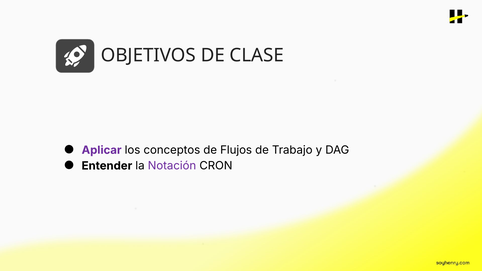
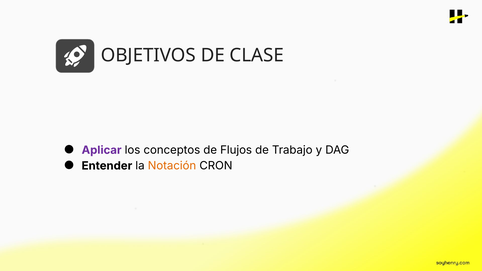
Notación colour: purple -> orange (172, 166)
